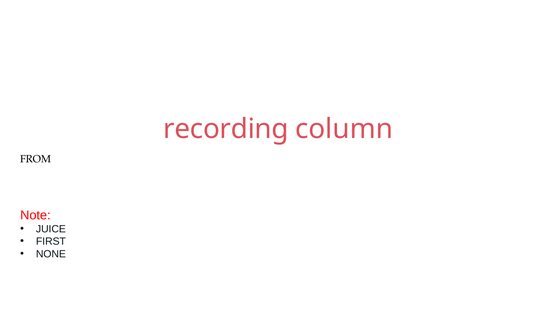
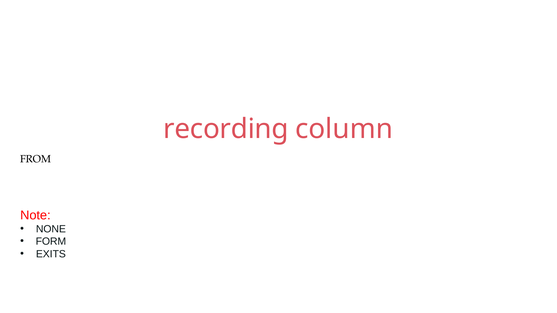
JUICE: JUICE -> NONE (51, 229)
FIRST: FIRST -> FORM (51, 242)
NONE: NONE -> EXITS (51, 254)
